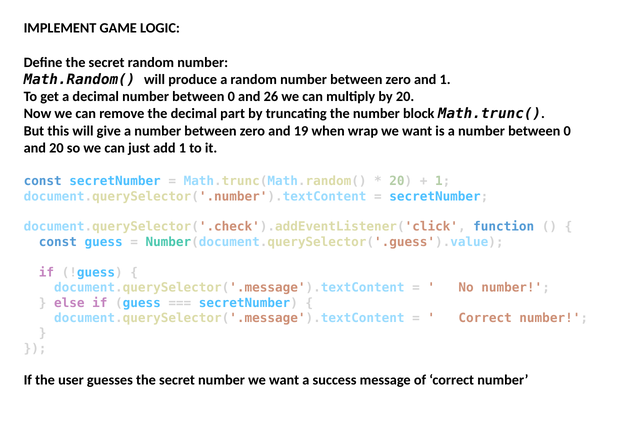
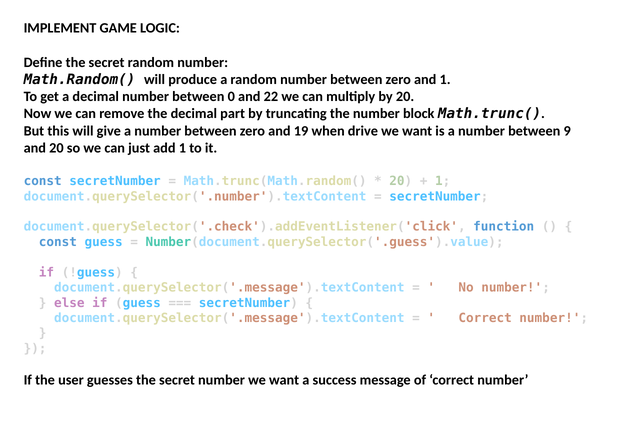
26: 26 -> 22 (271, 97)
wrap: wrap -> drive (363, 131)
a number between 0: 0 -> 9 (567, 131)
